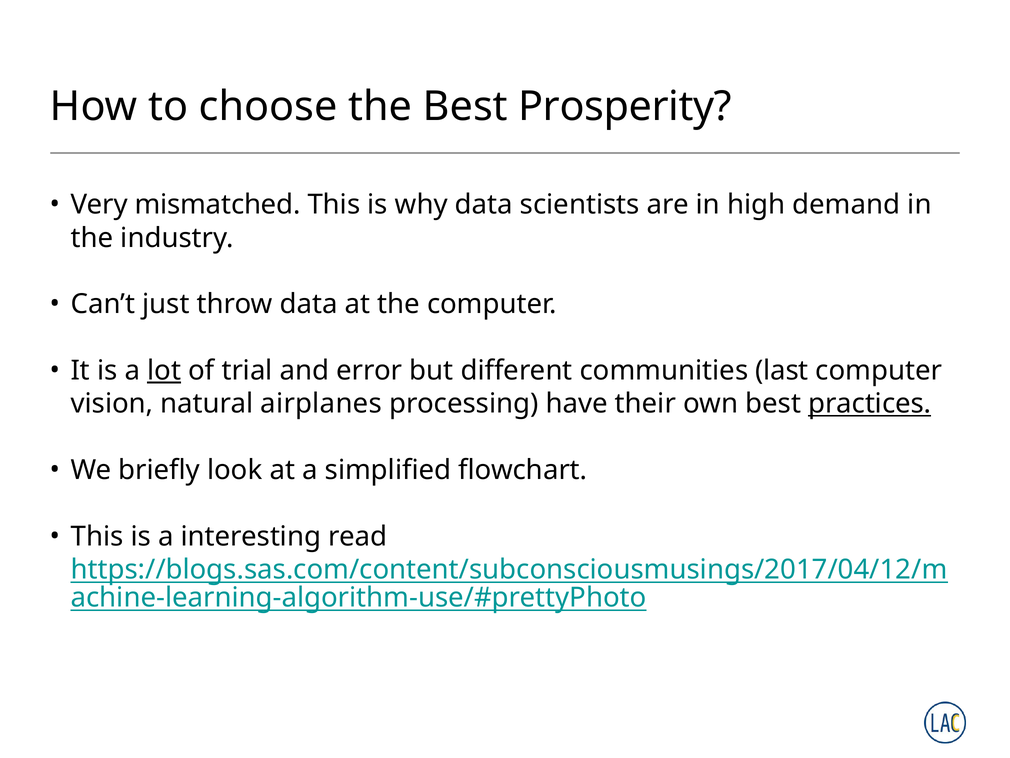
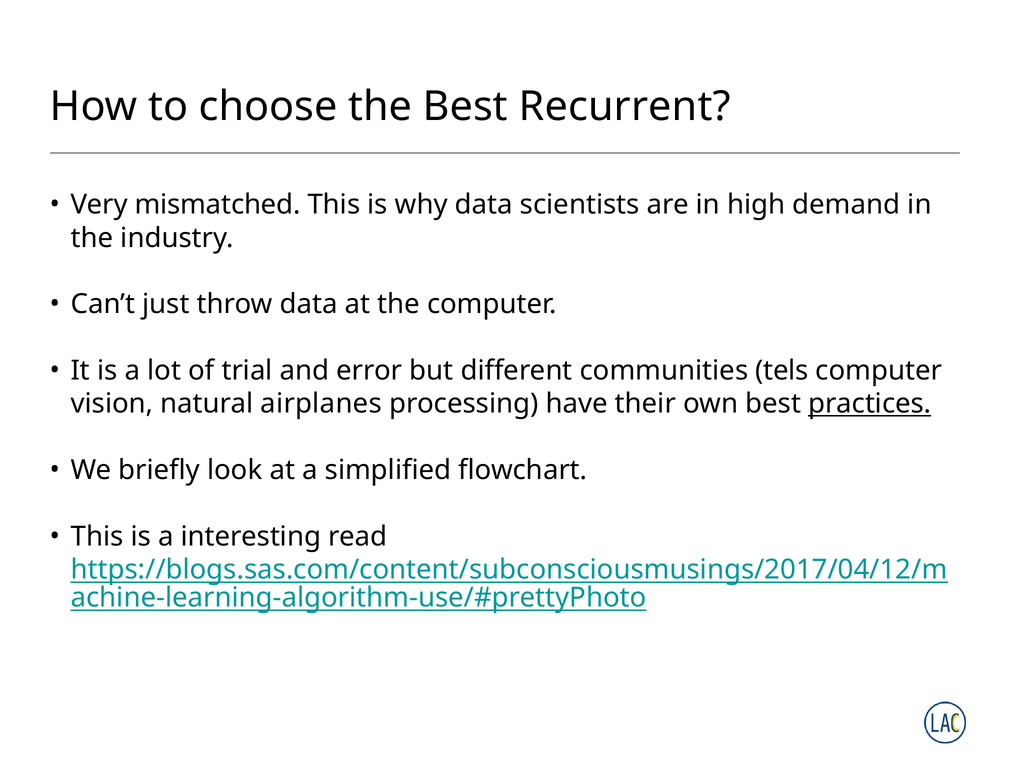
Prosperity: Prosperity -> Recurrent (625, 107)
lot underline: present -> none (164, 370)
last: last -> tels (782, 370)
